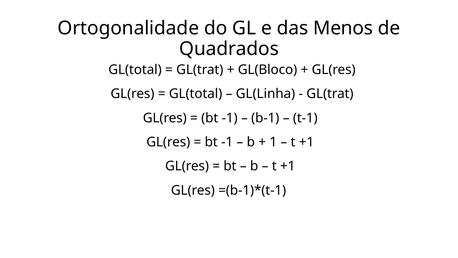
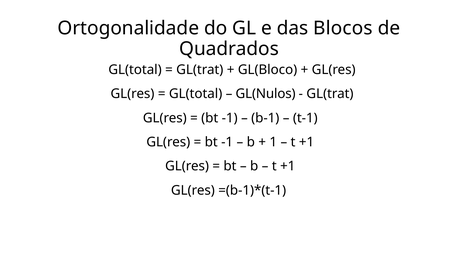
Menos: Menos -> Blocos (343, 28)
GL(Linha: GL(Linha -> GL(Nulos (266, 94)
